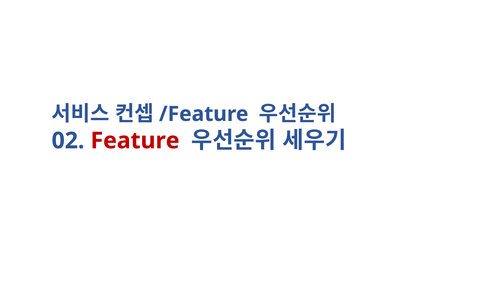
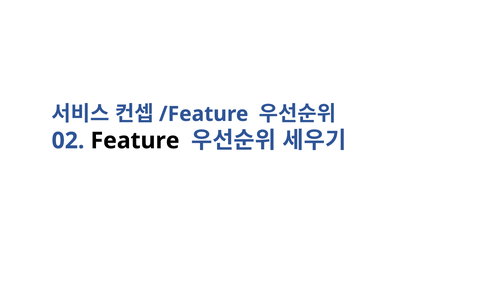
Feature colour: red -> black (135, 140)
